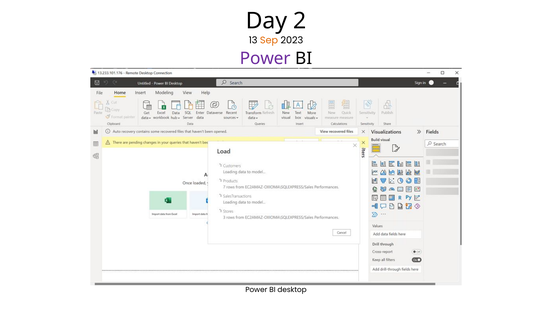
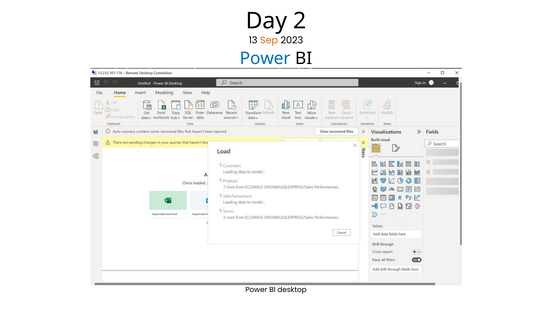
Power colour: purple -> blue (265, 59)
